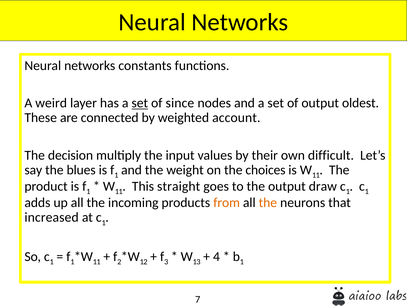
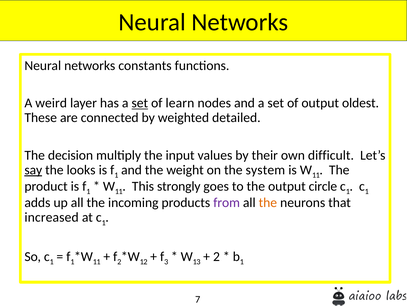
since: since -> learn (180, 103)
account: account -> detailed (236, 117)
say underline: none -> present (33, 170)
blues: blues -> looks (81, 170)
choices: choices -> system (265, 170)
straight: straight -> strongly (179, 186)
draw: draw -> circle (323, 186)
from colour: orange -> purple (227, 202)
4: 4 -> 2 (216, 256)
